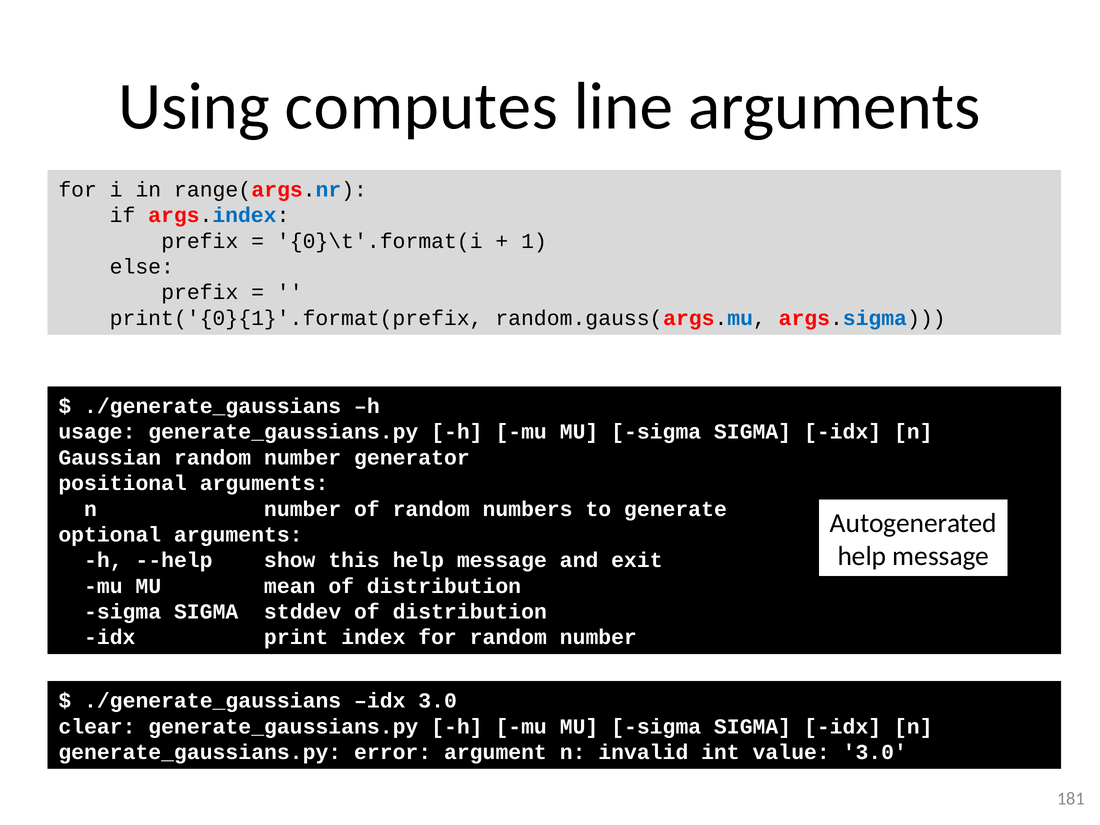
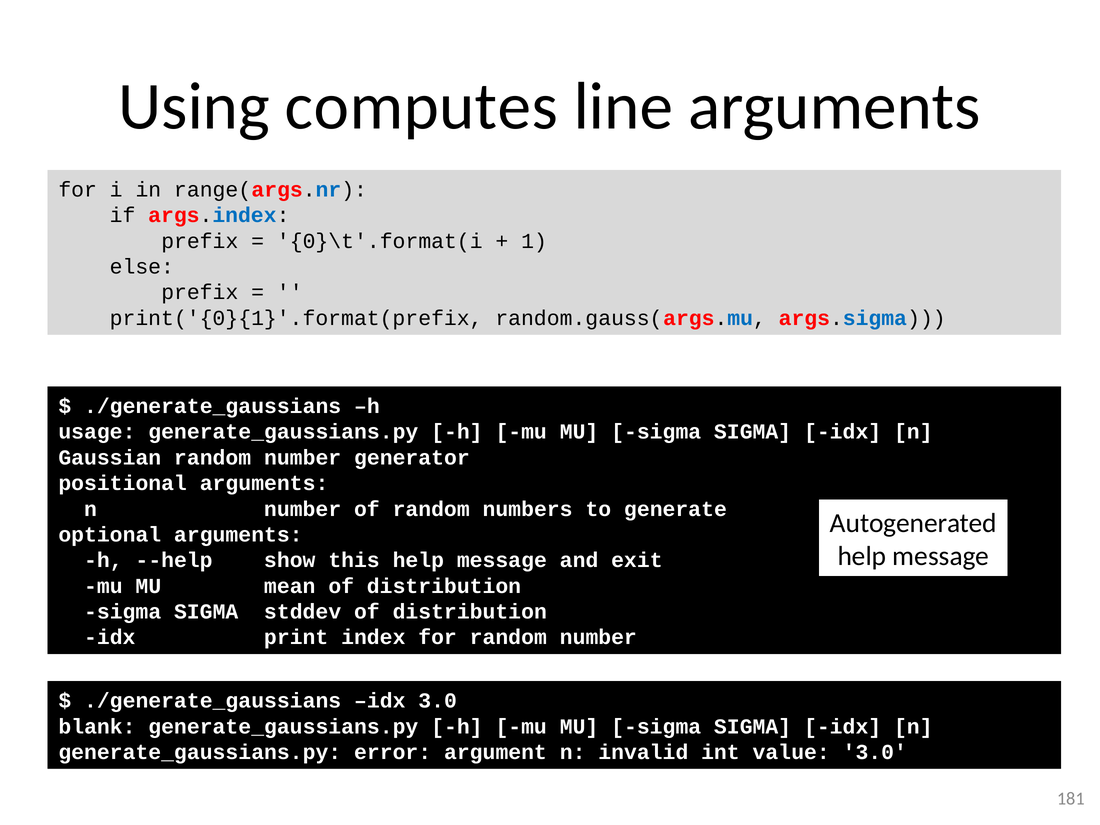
clear: clear -> blank (97, 726)
